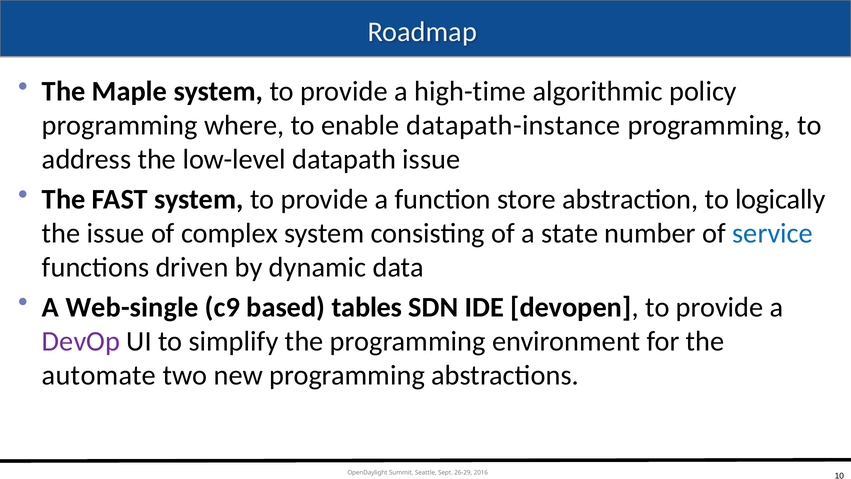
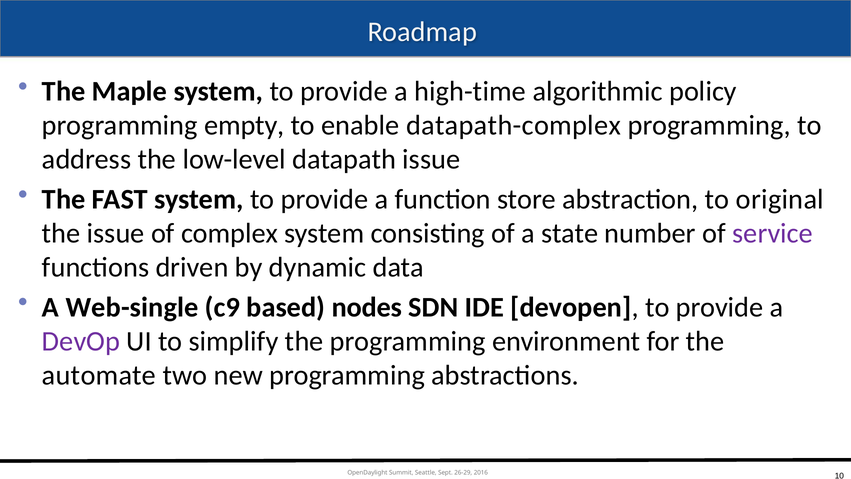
where: where -> empty (244, 125)
datapath-instance: datapath-instance -> datapath-complex (513, 125)
logically: logically -> original (780, 199)
service colour: blue -> purple (773, 233)
tables: tables -> nodes (367, 307)
